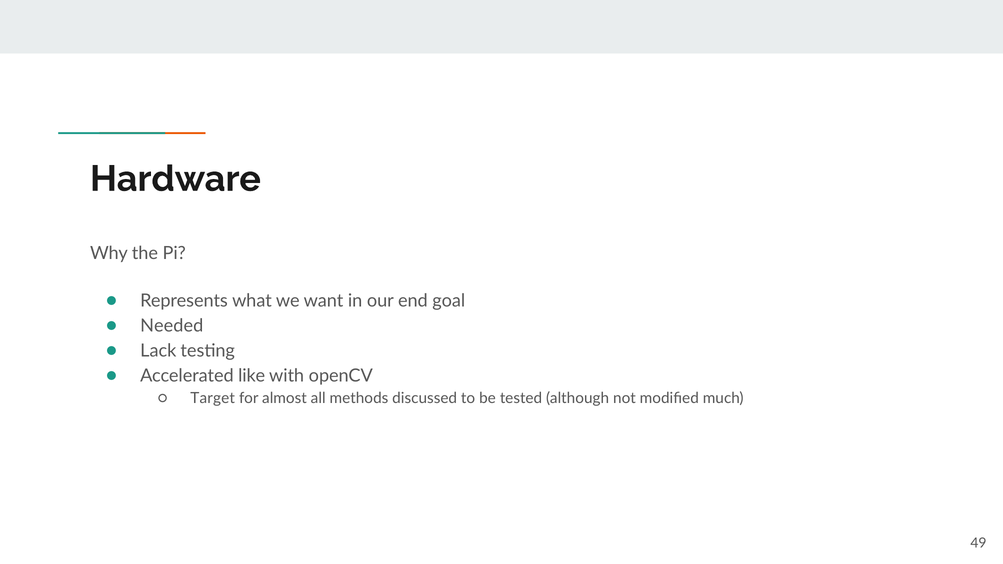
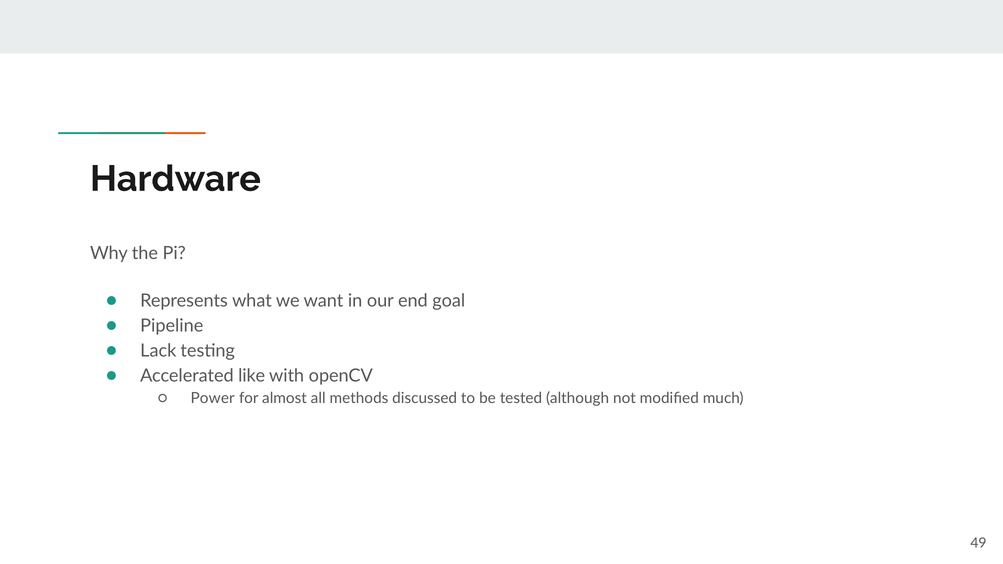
Needed: Needed -> Pipeline (172, 326)
Target: Target -> Power (213, 398)
